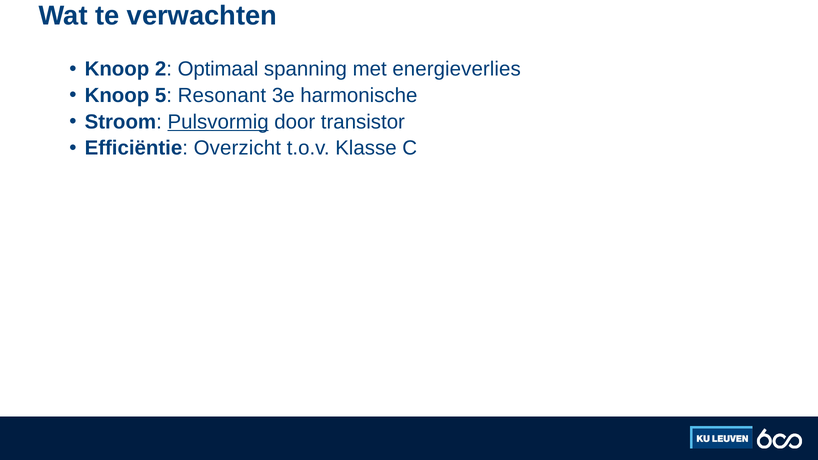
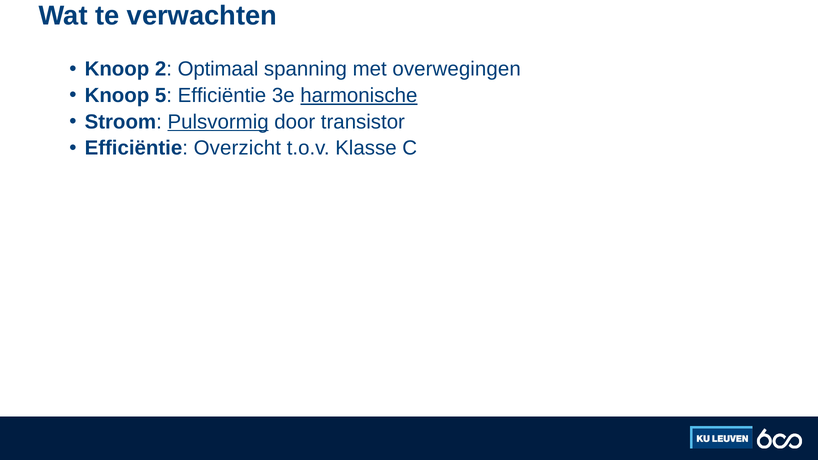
energieverlies: energieverlies -> overwegingen (457, 69)
5 Resonant: Resonant -> Efficiëntie (222, 96)
harmonische underline: none -> present (359, 96)
